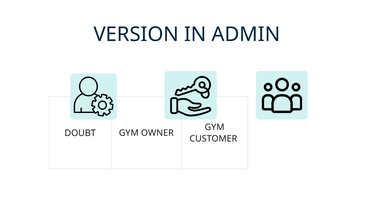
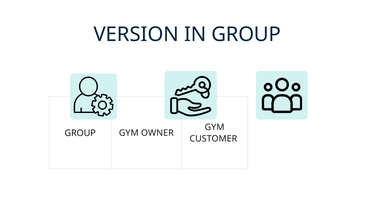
IN ADMIN: ADMIN -> GROUP (246, 34)
DOUBT: DOUBT -> GROUP (80, 133)
